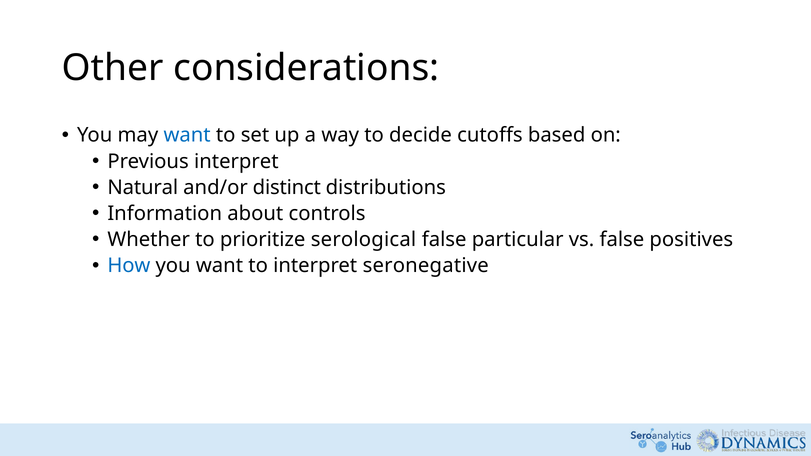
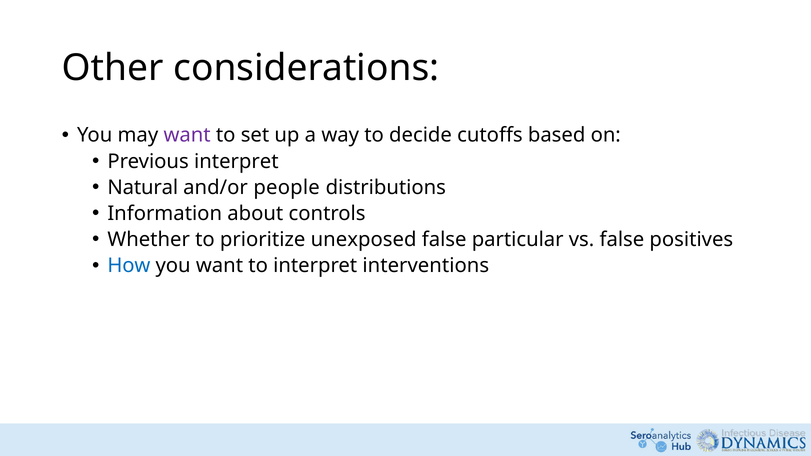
want colour: blue -> purple (187, 135)
distinct: distinct -> people (287, 188)
serological: serological -> unexposed (364, 240)
seronegative: seronegative -> interventions (426, 266)
